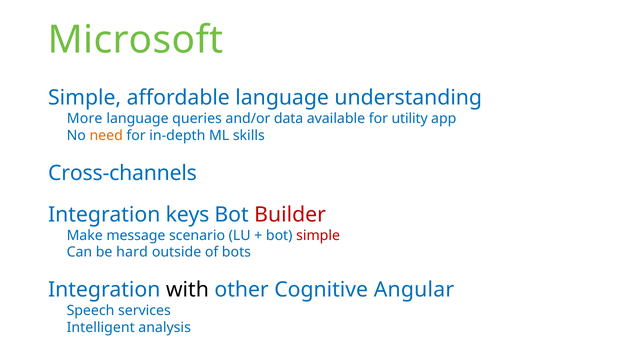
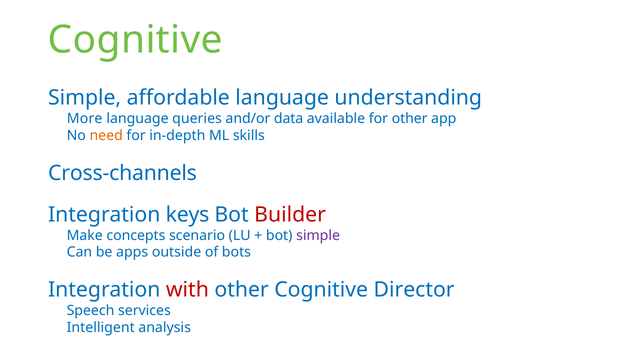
Microsoft: Microsoft -> Cognitive (135, 40)
for utility: utility -> other (410, 119)
message: message -> concepts (136, 236)
simple colour: red -> purple (318, 236)
hard: hard -> apps (132, 253)
with colour: black -> red (187, 290)
Angular: Angular -> Director (414, 290)
